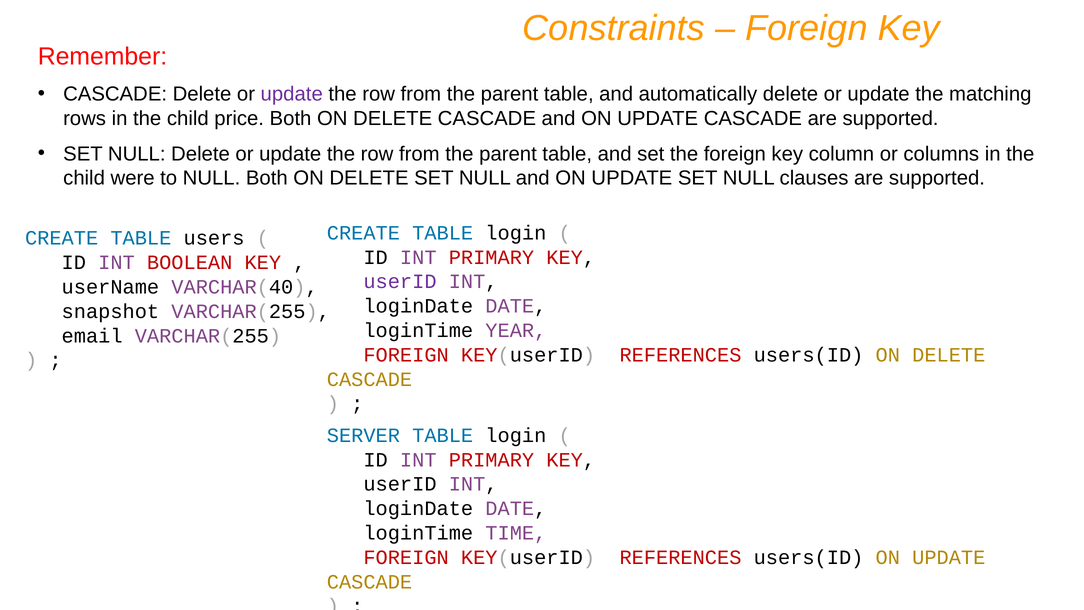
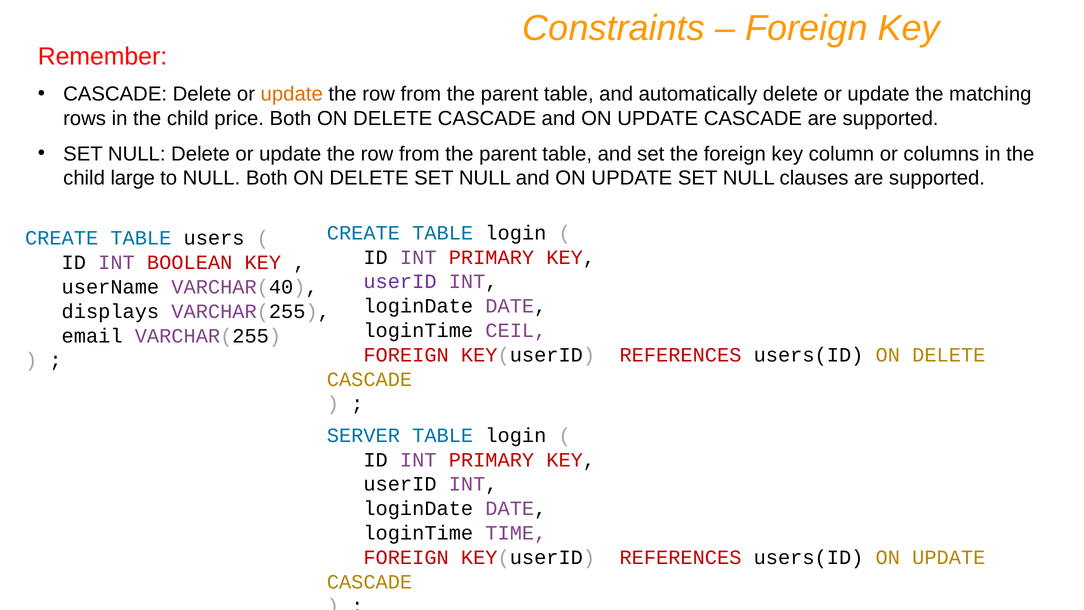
update colour: purple -> orange (292, 94)
were: were -> large (133, 178)
snapshot: snapshot -> displays (110, 311)
YEAR: YEAR -> CEIL (516, 330)
